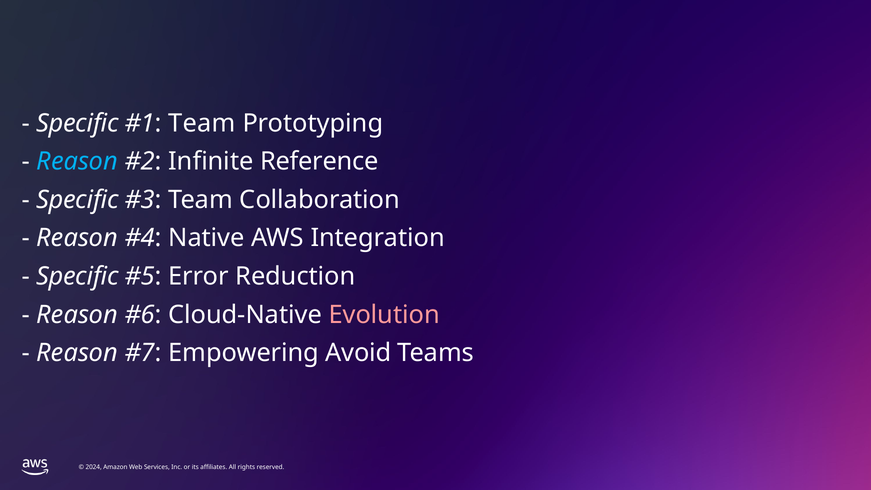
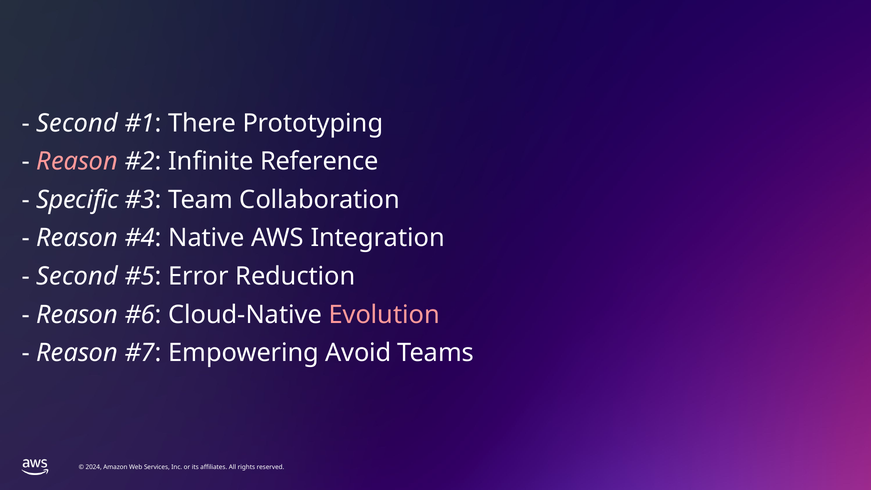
Specific: Specific -> Second (77, 123)
Team: Team -> There (202, 123)
Reason colour: light blue -> pink (77, 161)
Specific: Specific -> Second (77, 276)
